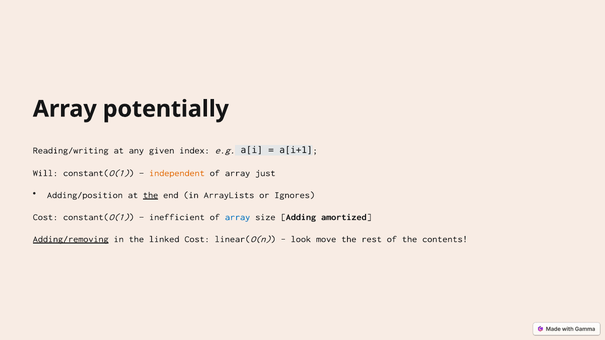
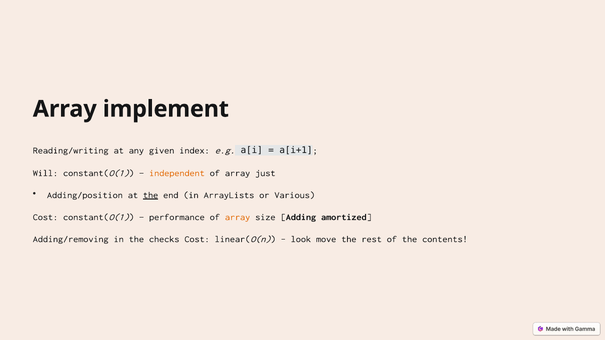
potentially: potentially -> implement (166, 109)
Ignores: Ignores -> Various (295, 195)
inefficient: inefficient -> performance (177, 217)
array colour: blue -> orange (238, 217)
Adding/removing underline: present -> none (71, 239)
linked: linked -> checks (164, 239)
